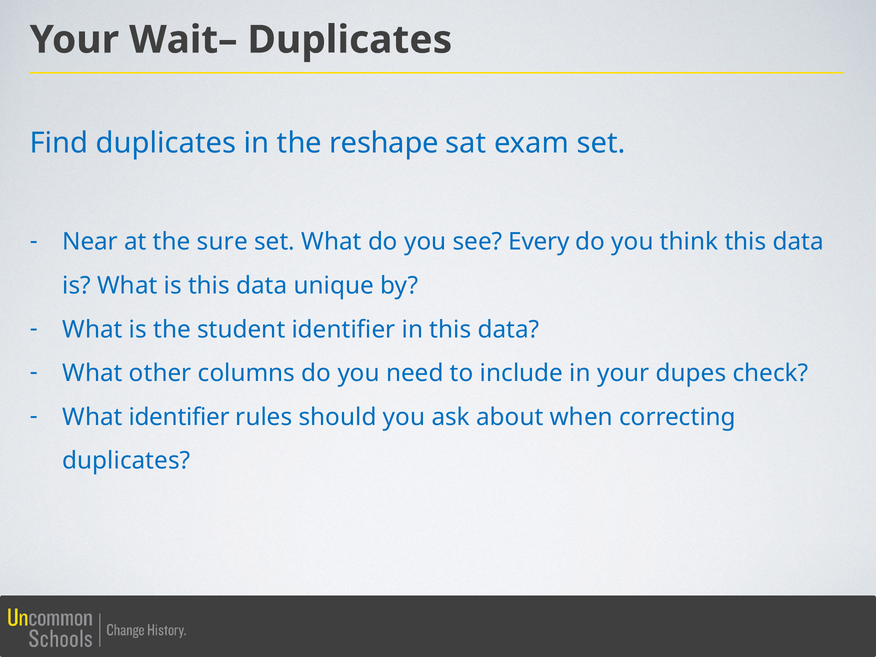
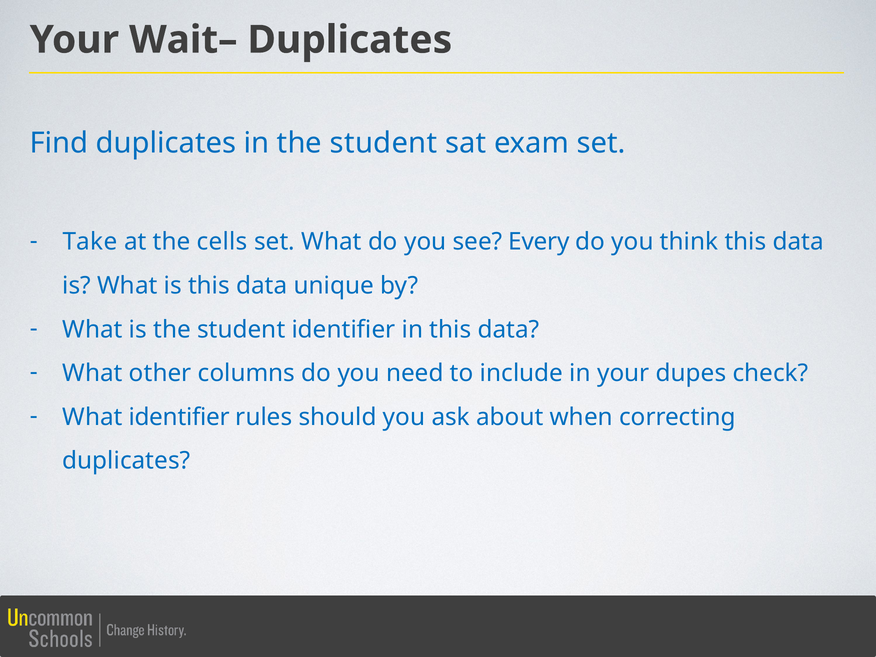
in the reshape: reshape -> student (384, 143)
Near: Near -> Take (90, 242)
sure: sure -> cells (222, 242)
